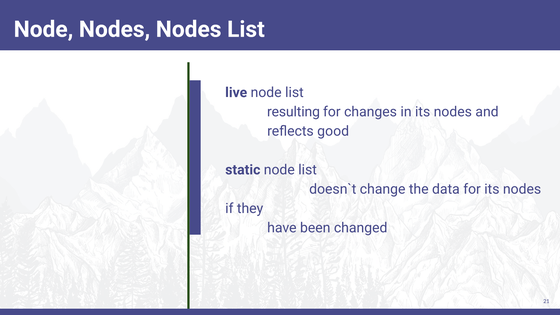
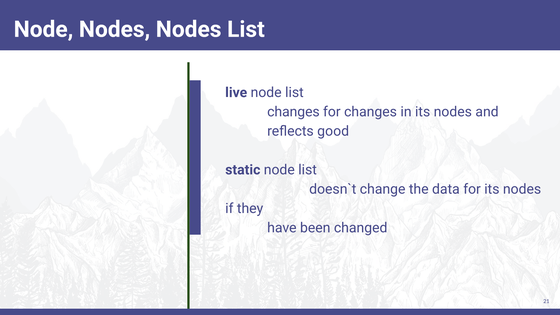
resulting: resulting -> changes (293, 112)
